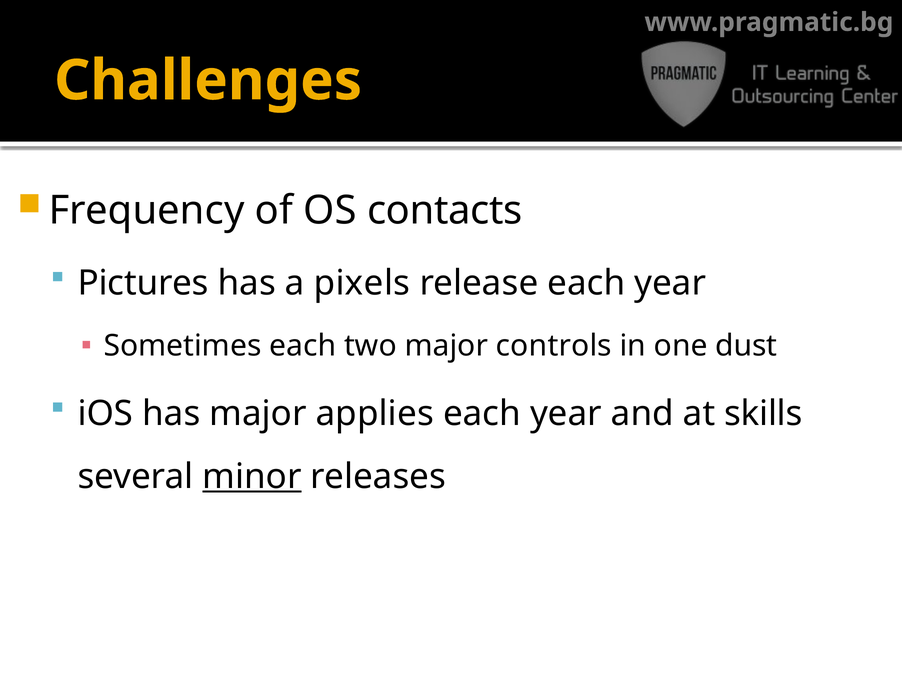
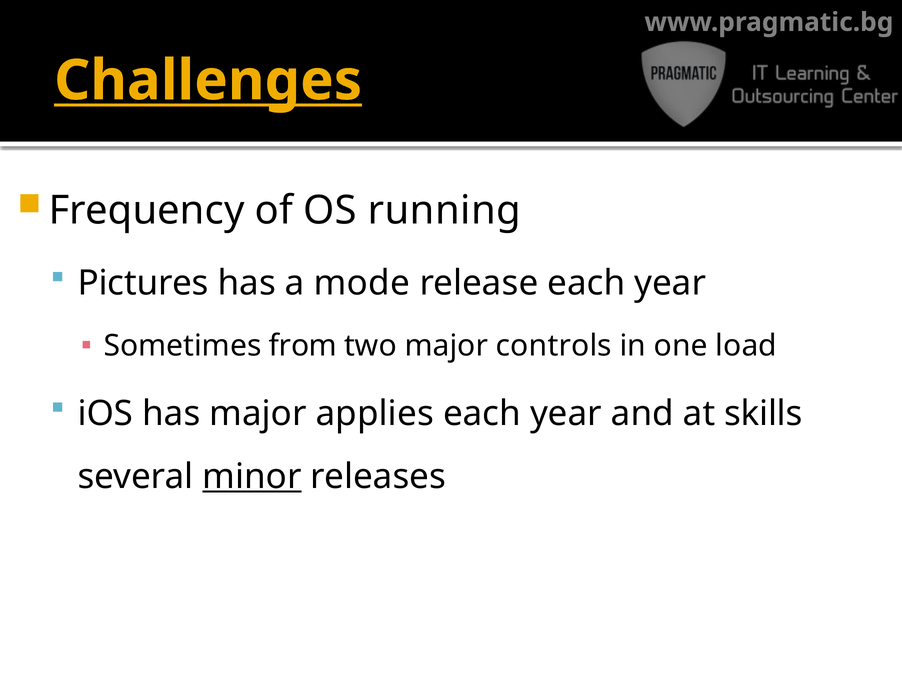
Challenges underline: none -> present (208, 81)
contacts: contacts -> running (444, 210)
pixels: pixels -> mode (362, 283)
Sometimes each: each -> from (303, 346)
dust: dust -> load (746, 346)
